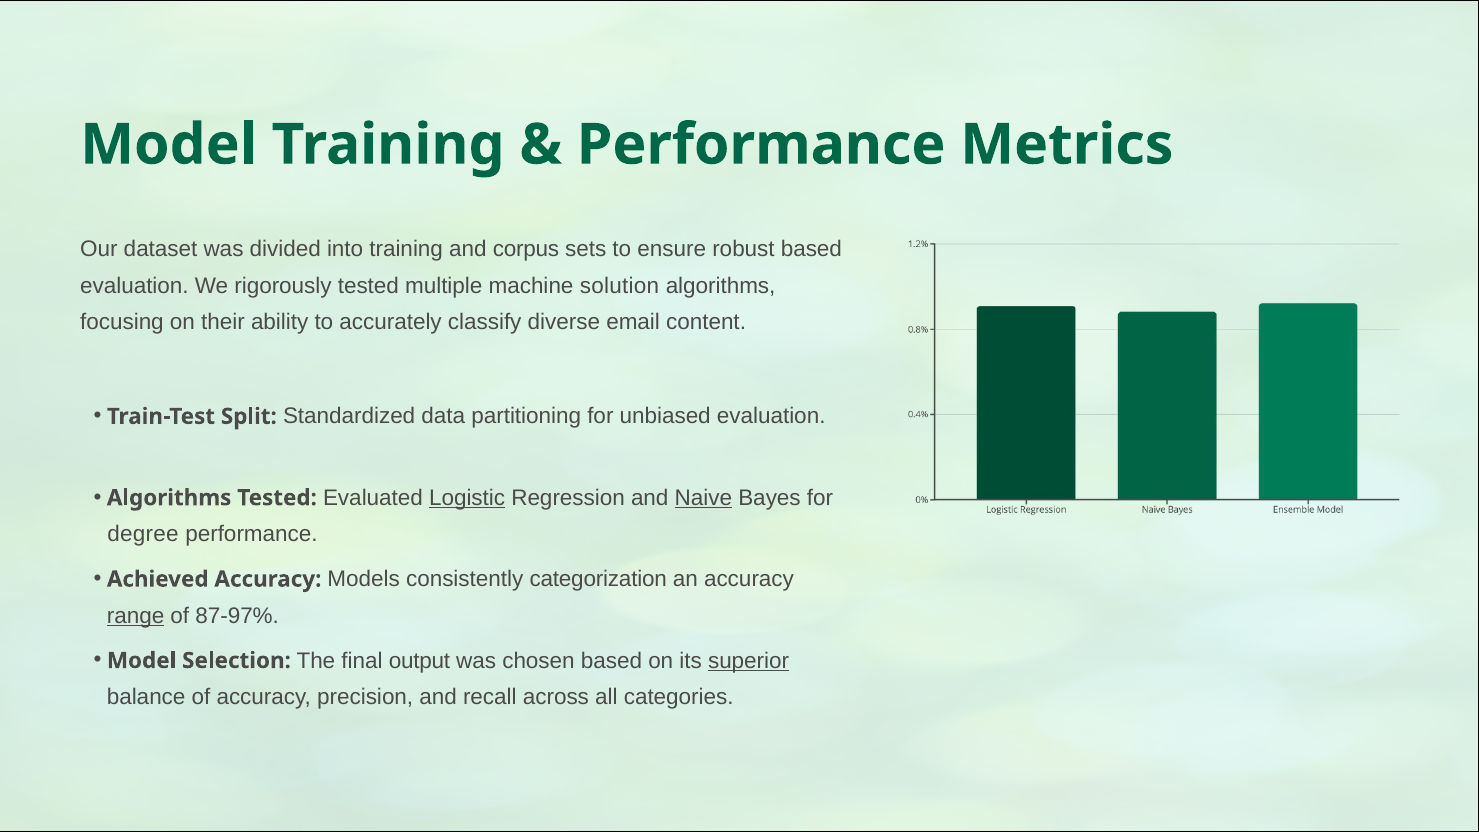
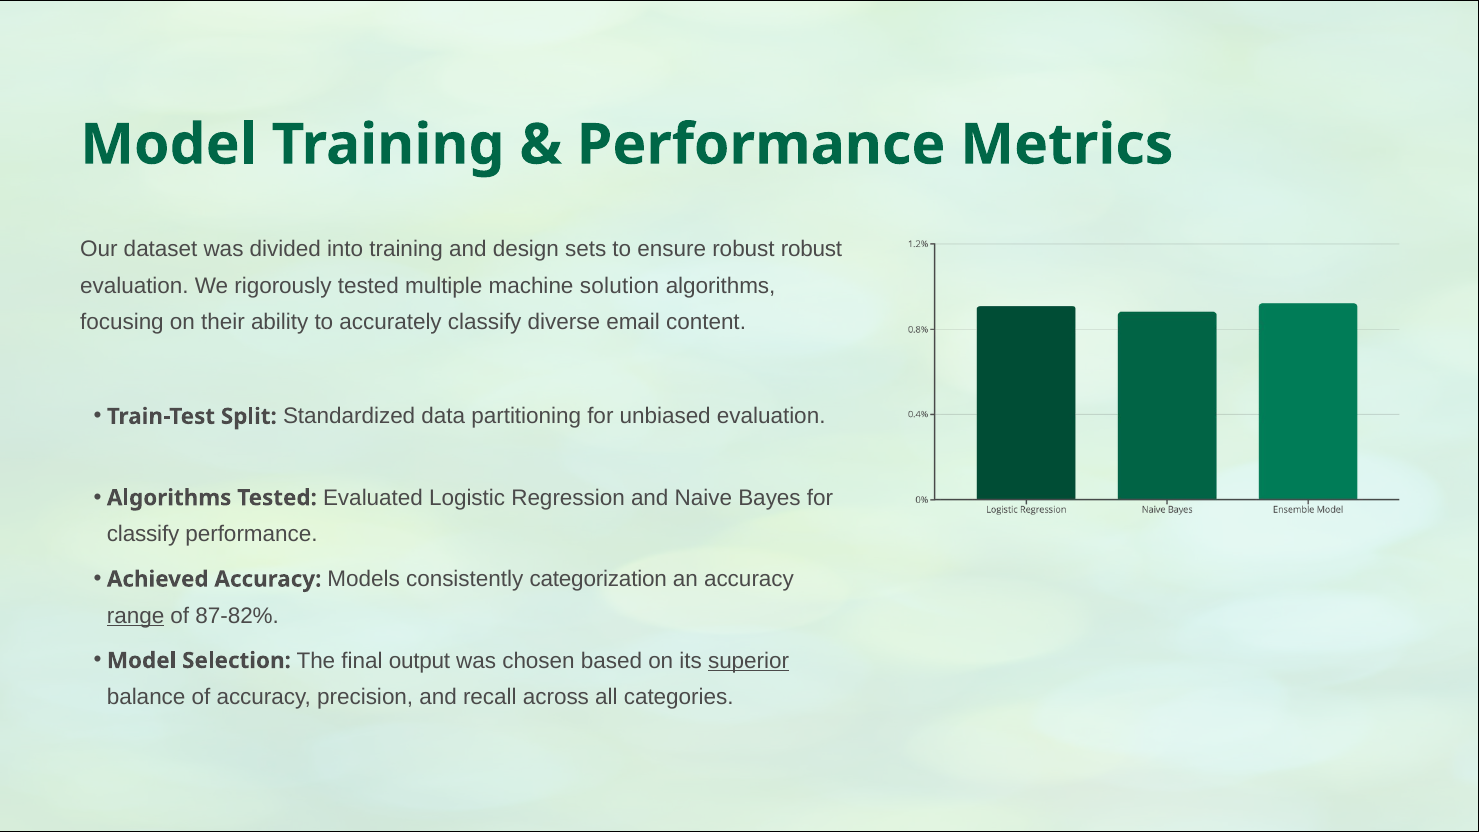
corpus: corpus -> design (526, 249)
robust based: based -> robust (811, 249)
Logistic underline: present -> none (467, 498)
Naive underline: present -> none (703, 498)
degree: degree -> classify (143, 534)
87-97%: 87-97% -> 87-82% (237, 616)
